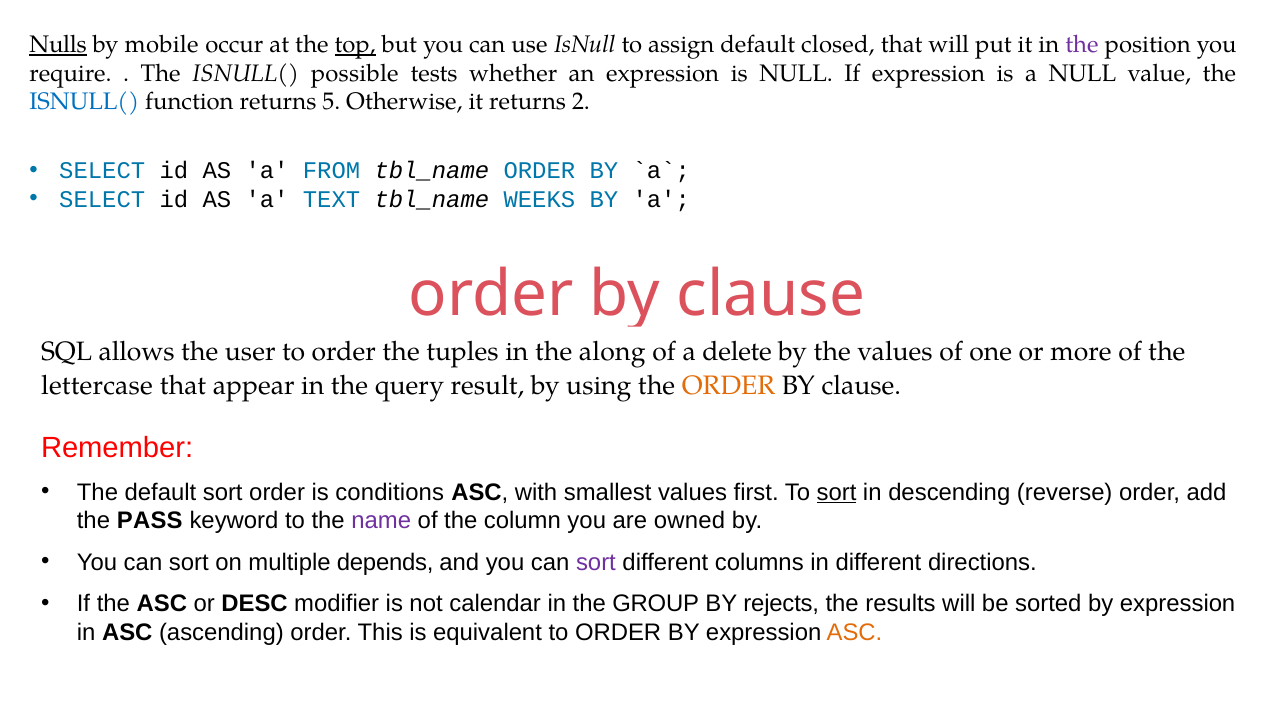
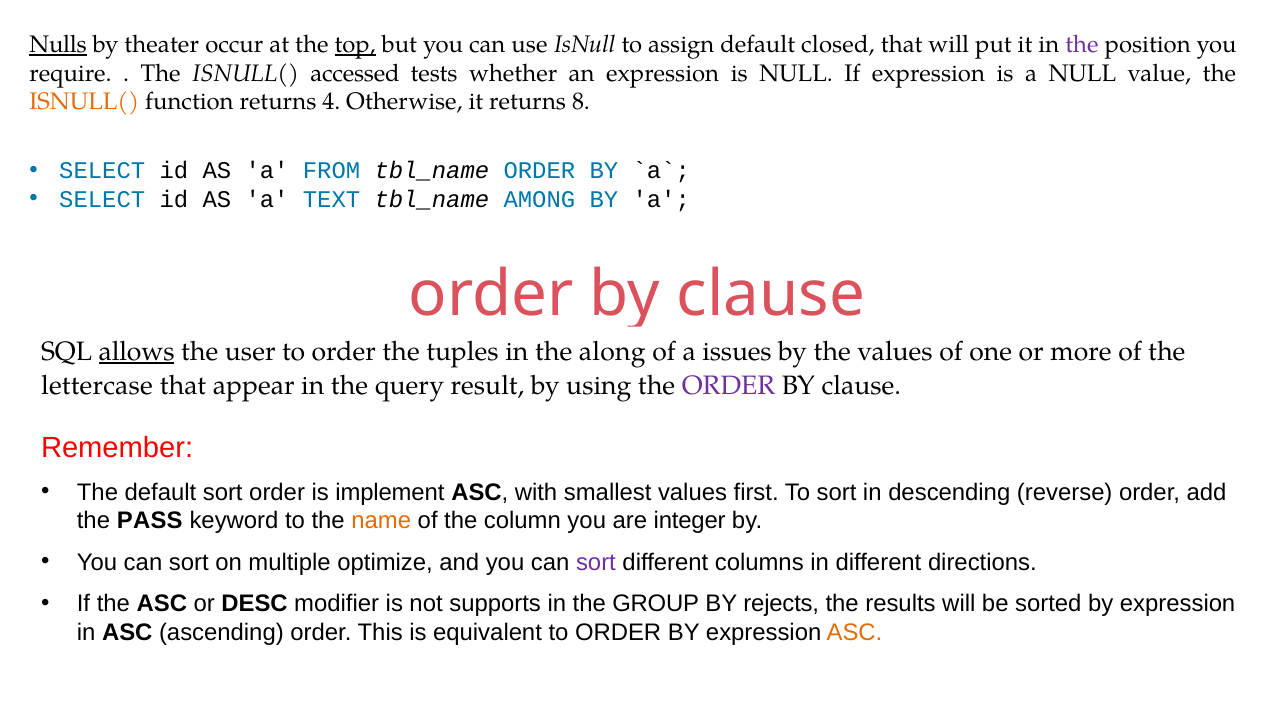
mobile: mobile -> theater (162, 45)
possible: possible -> accessed (355, 73)
ISNULL( colour: blue -> orange (84, 102)
5: 5 -> 4 (331, 102)
2: 2 -> 8 (581, 102)
WEEKS: WEEKS -> AMONG (539, 199)
allows underline: none -> present (137, 351)
delete: delete -> issues (737, 351)
ORDER colour: orange -> purple (728, 385)
conditions: conditions -> implement (390, 492)
sort underline: present -> none (837, 492)
name colour: purple -> orange (381, 521)
owned: owned -> integer (690, 521)
depends: depends -> optimize (385, 562)
calendar: calendar -> supports (495, 603)
